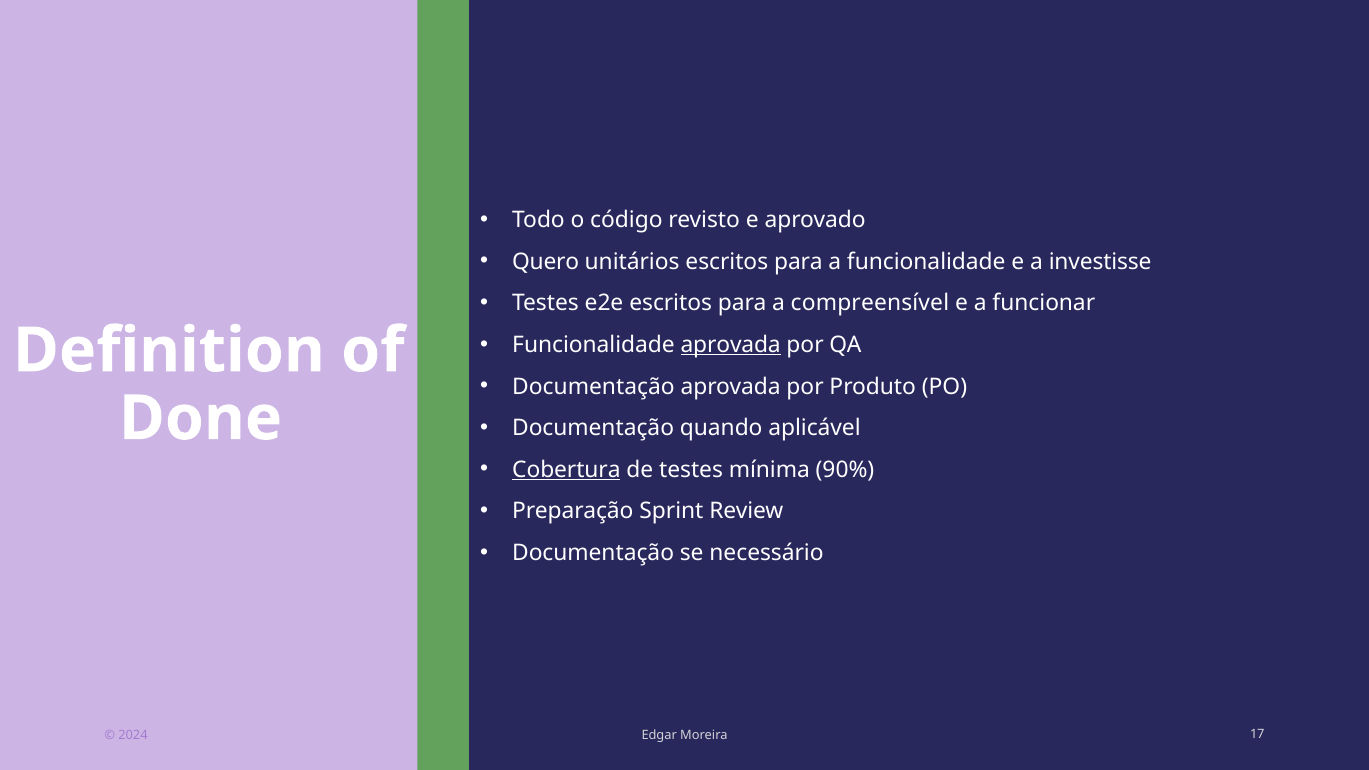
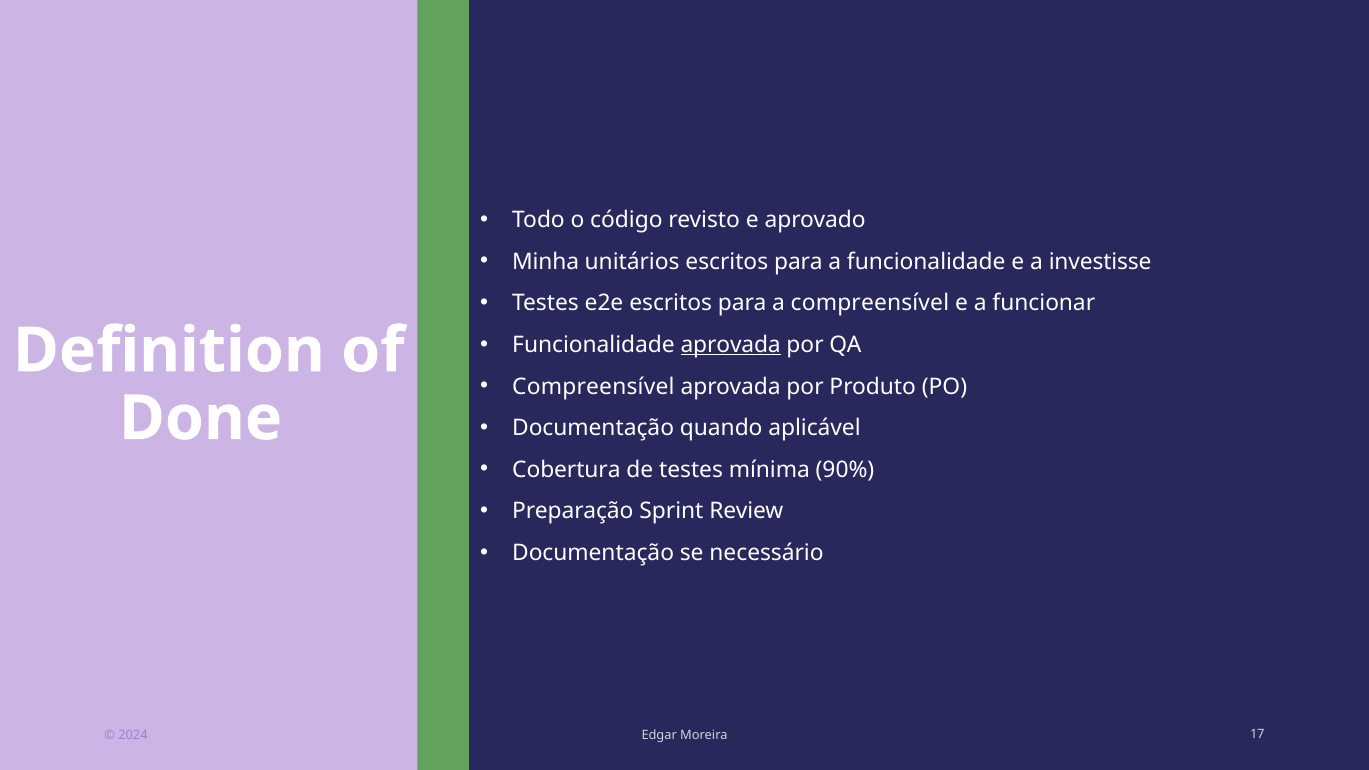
Quero: Quero -> Minha (546, 262)
Documentação: Documentação -> Compreensível (593, 387)
Cobertura underline: present -> none (566, 470)
